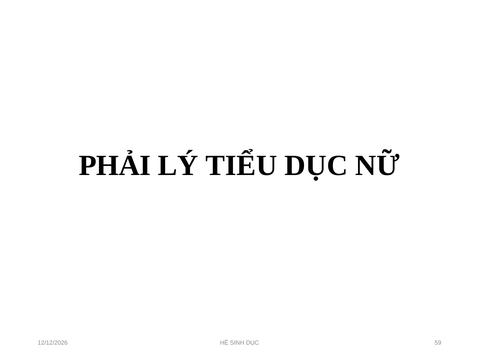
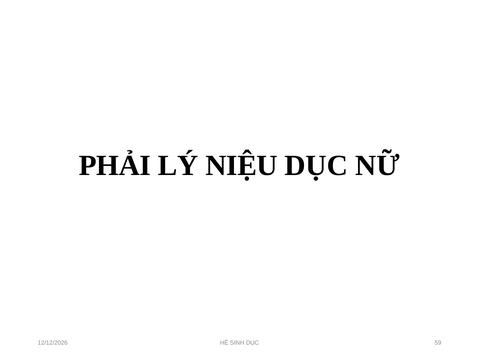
TIỂU: TIỂU -> NIỆU (242, 165)
